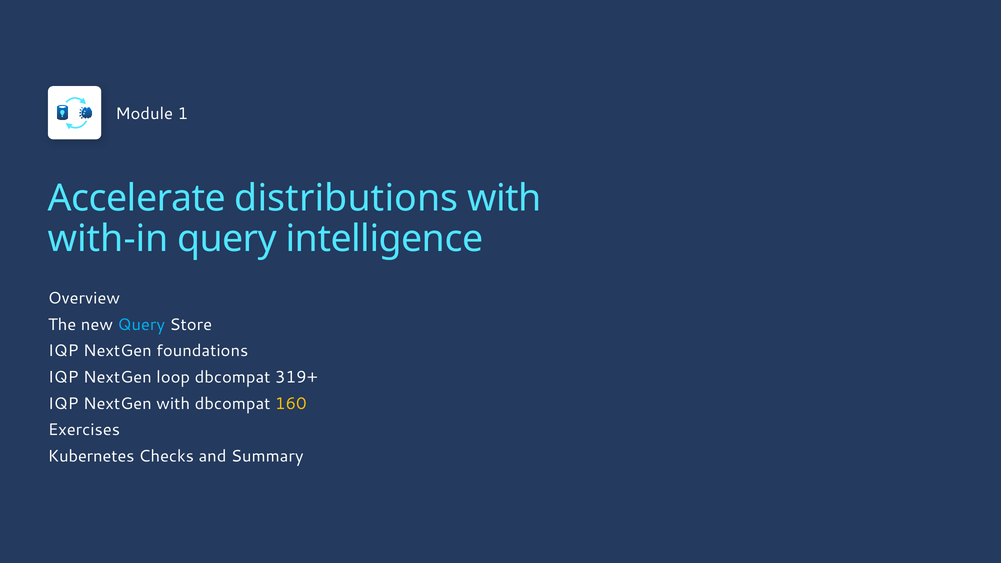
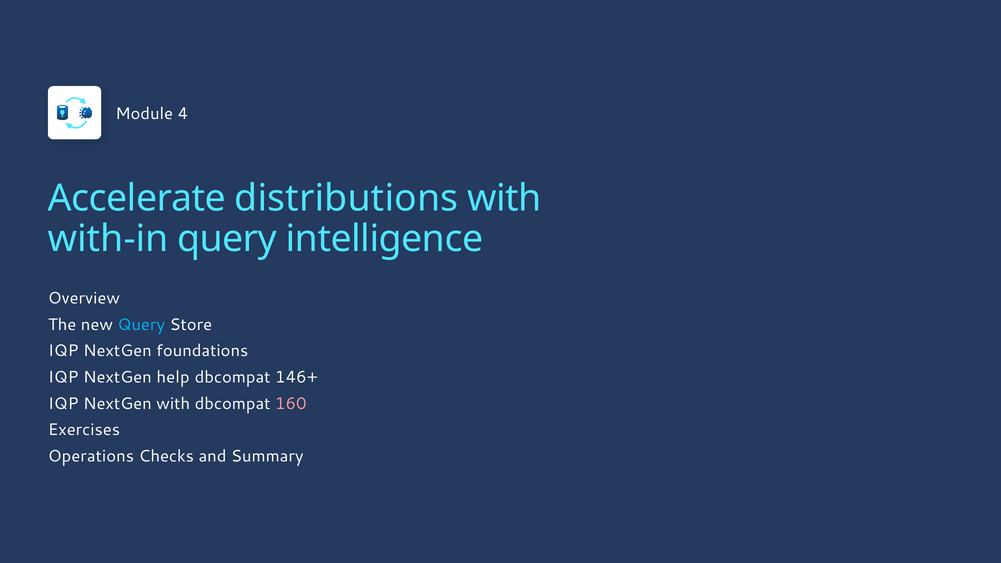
1: 1 -> 4 (183, 114)
loop: loop -> help (173, 377)
319+: 319+ -> 146+ (297, 377)
160 colour: yellow -> pink (291, 404)
Kubernetes: Kubernetes -> Operations (91, 456)
